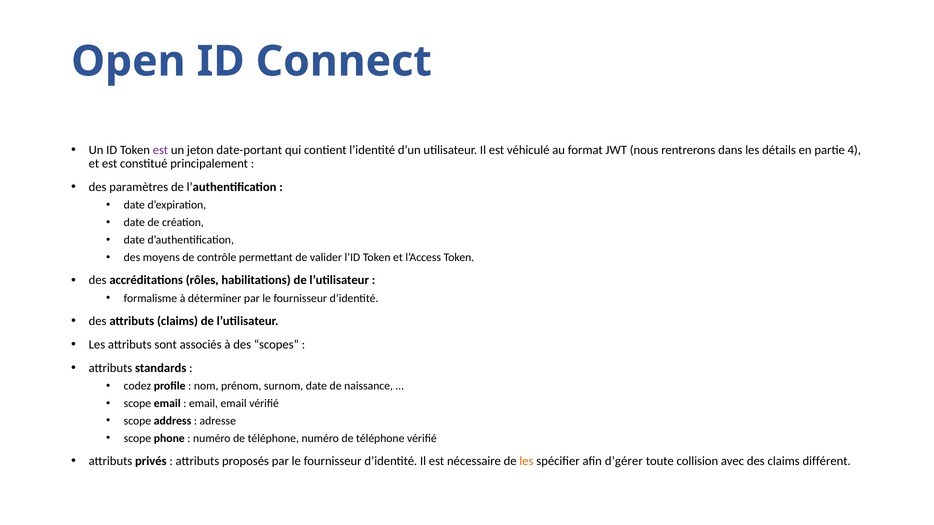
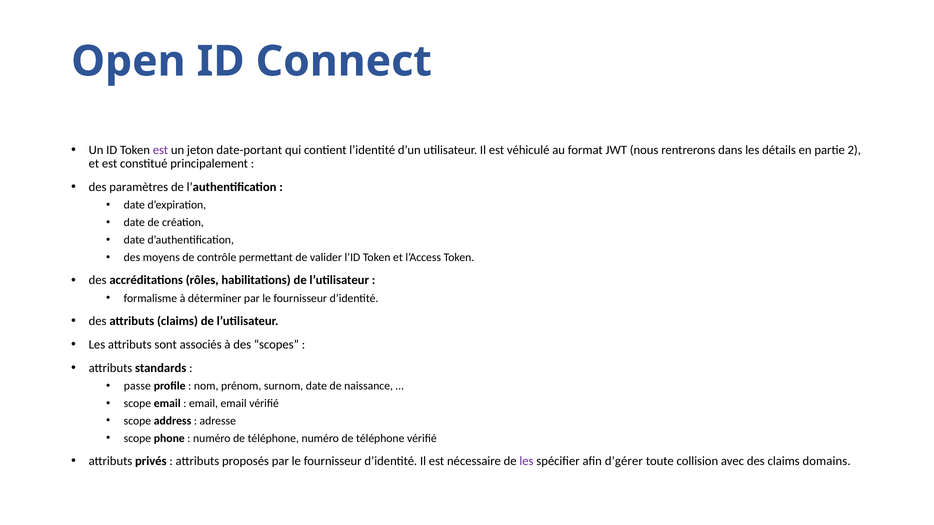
4: 4 -> 2 (854, 150)
codez: codez -> passe (137, 386)
les colour: orange -> purple (526, 461)
différent: différent -> domains (827, 461)
